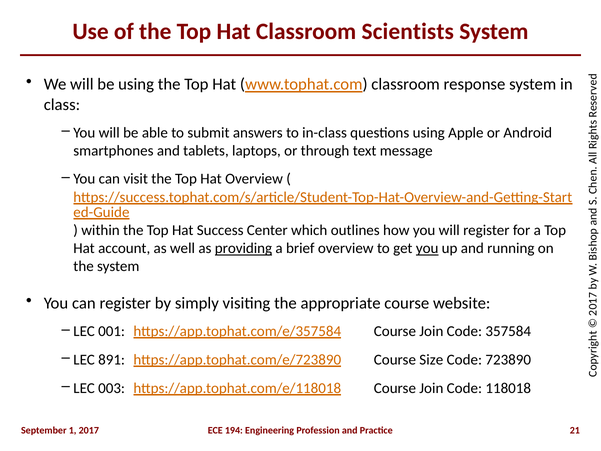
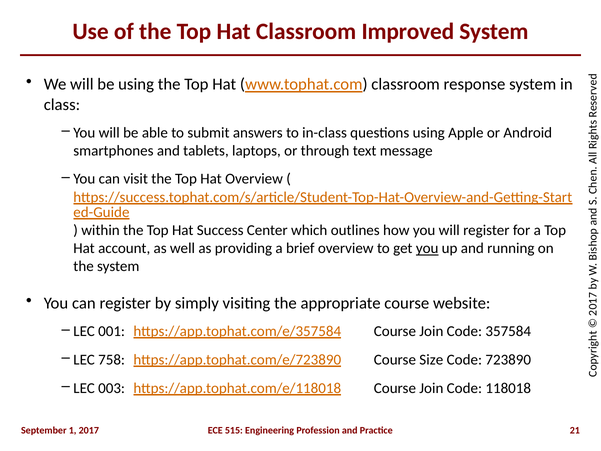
Scientists: Scientists -> Improved (408, 32)
providing underline: present -> none (243, 248)
891: 891 -> 758 (112, 360)
194: 194 -> 515 (234, 430)
